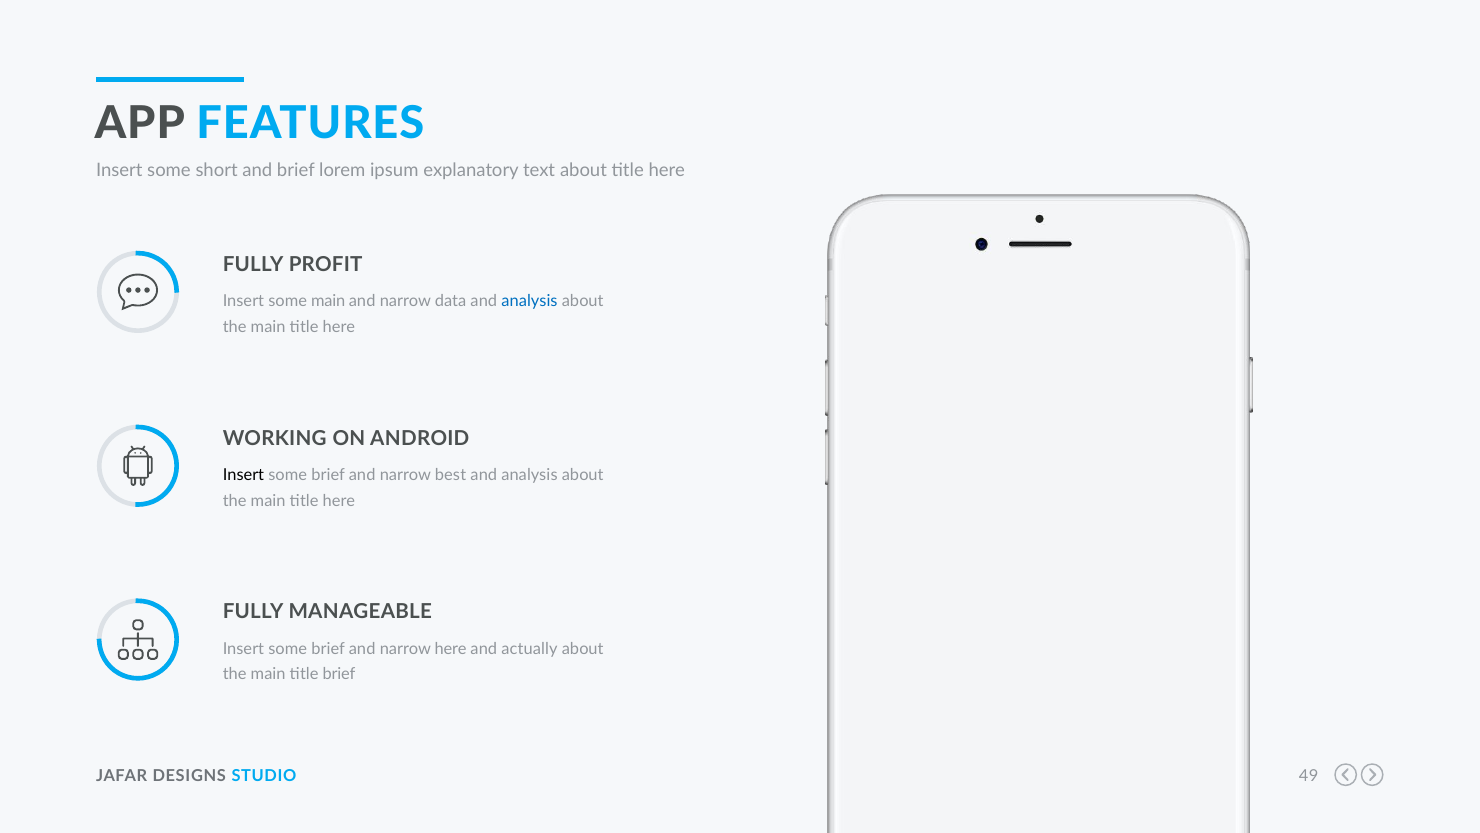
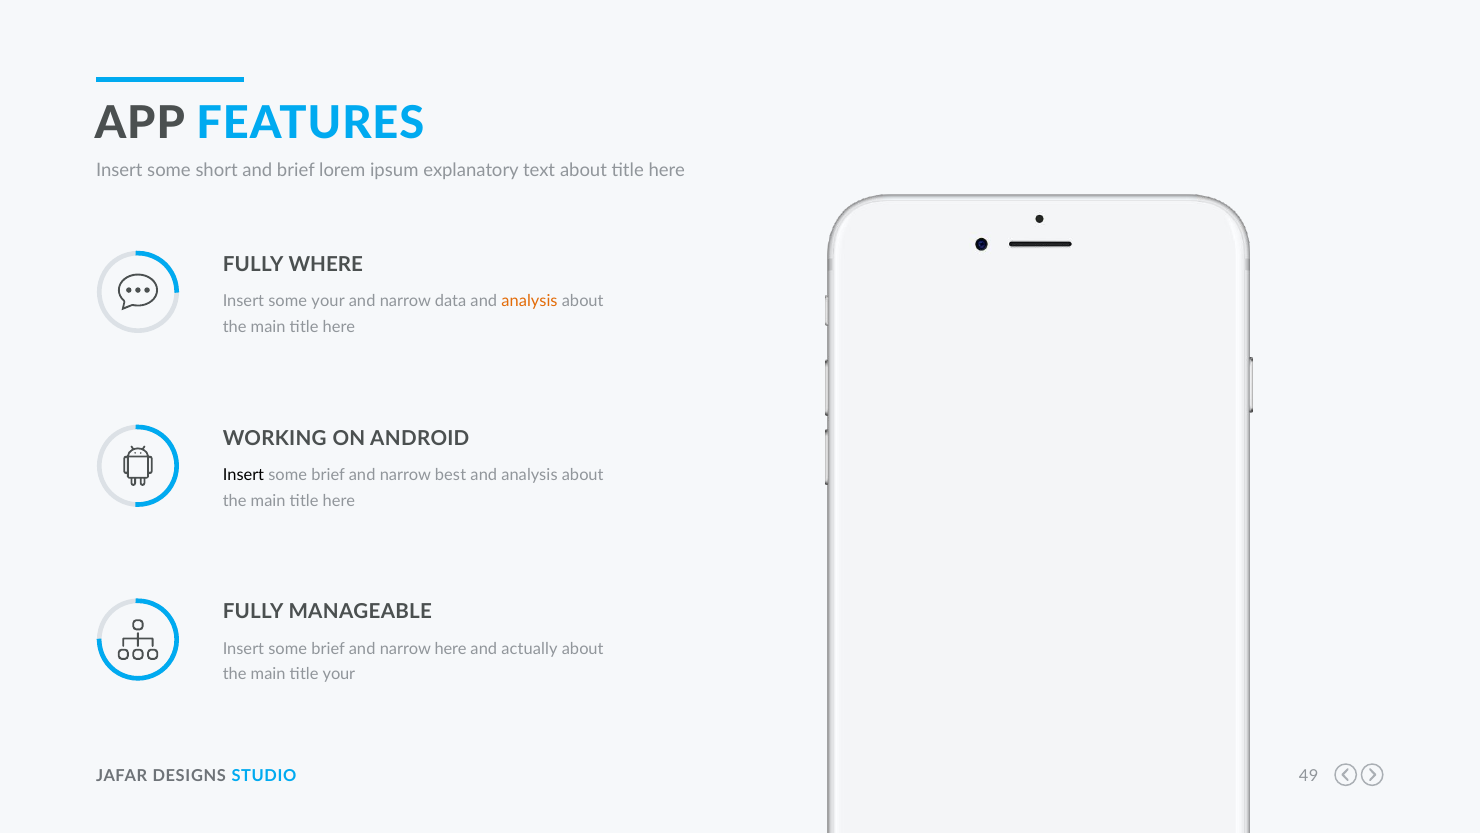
PROFIT: PROFIT -> WHERE (326, 264)
some main: main -> your (328, 301)
analysis colour: blue -> orange (530, 301)
title brief: brief -> your (339, 674)
